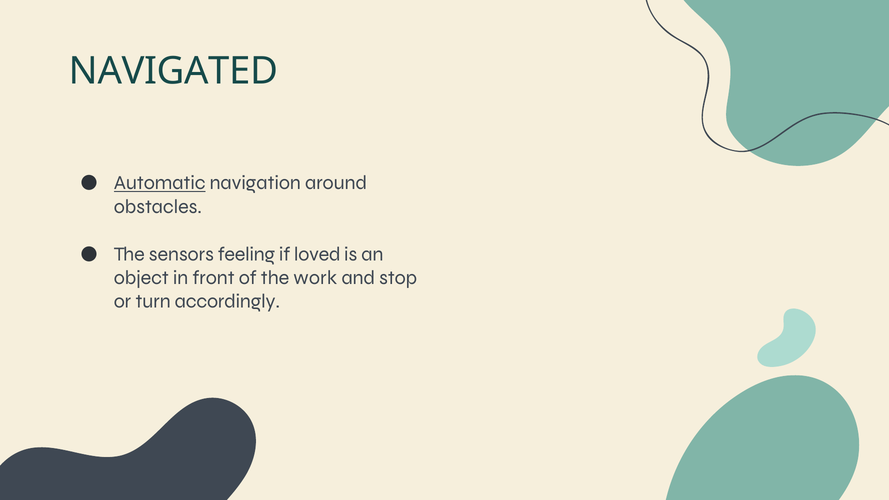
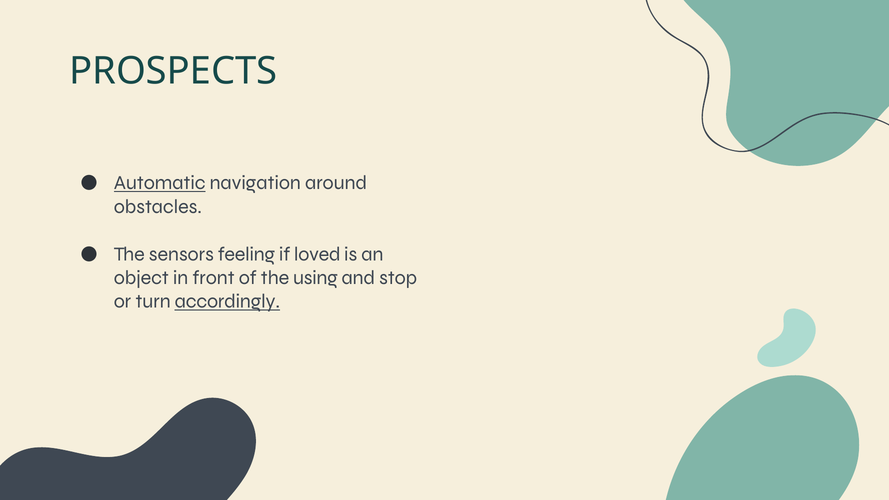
NAVIGATED: NAVIGATED -> PROSPECTS (173, 71)
work: work -> using (316, 278)
accordingly underline: none -> present (227, 301)
